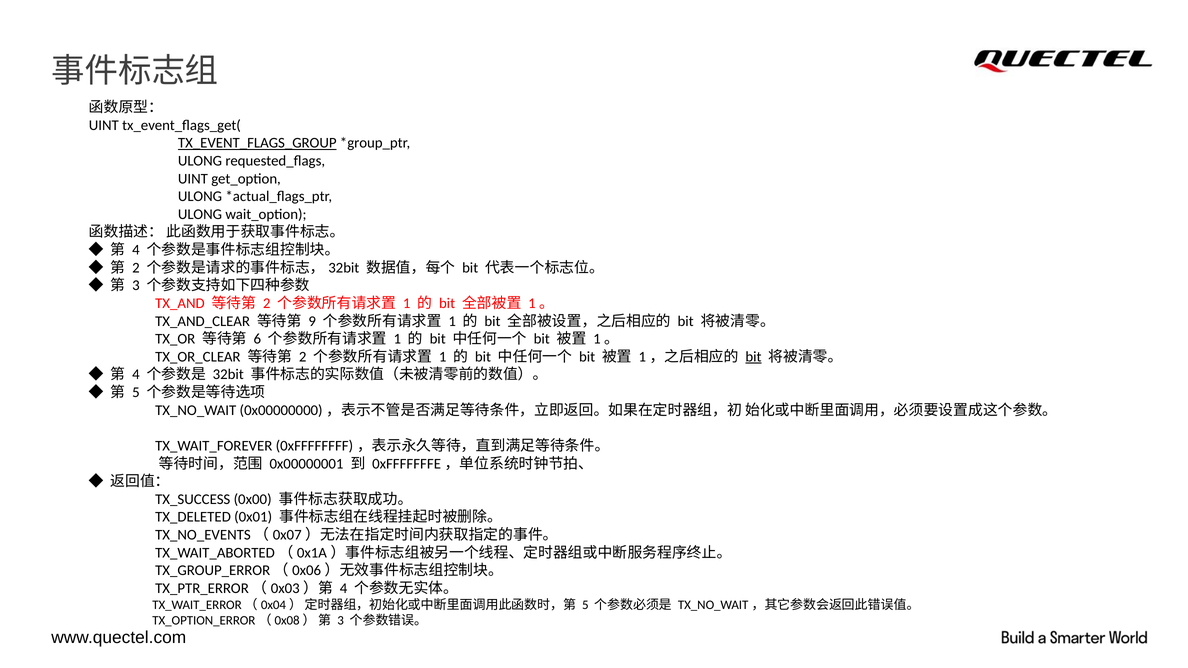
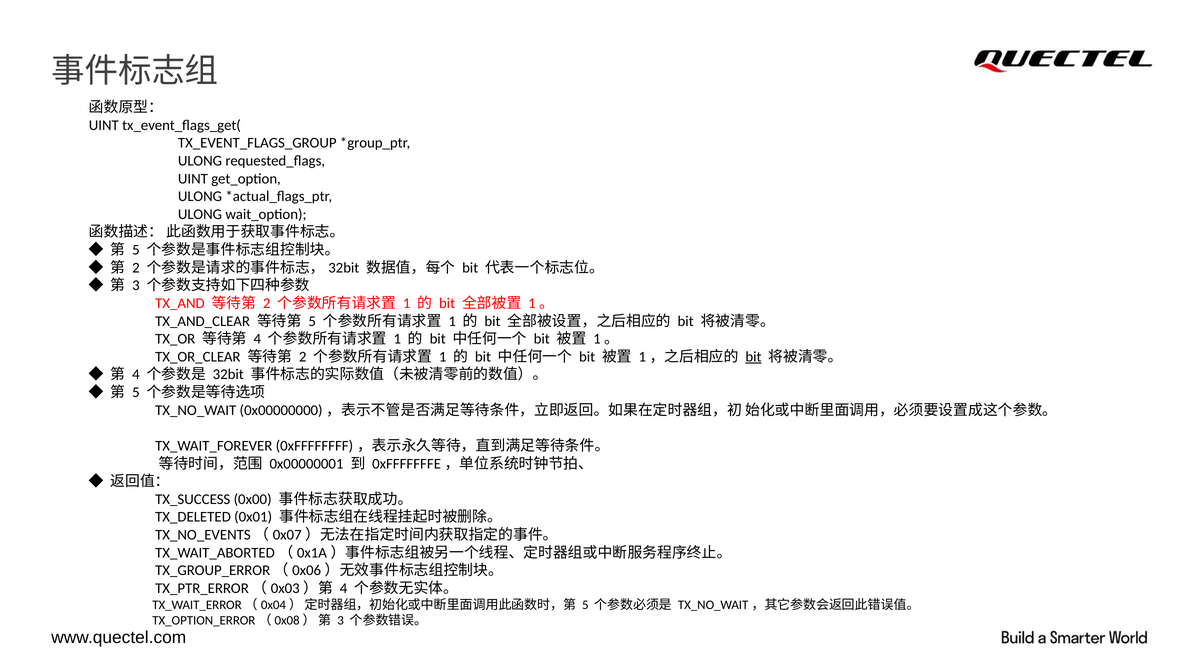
TX_EVENT_FLAGS_GROUP underline: present -> none (257, 143)
4: 4 -> 5 (136, 250)
9: 9 -> 5 (312, 321)
6: 6 -> 4 (257, 339)
